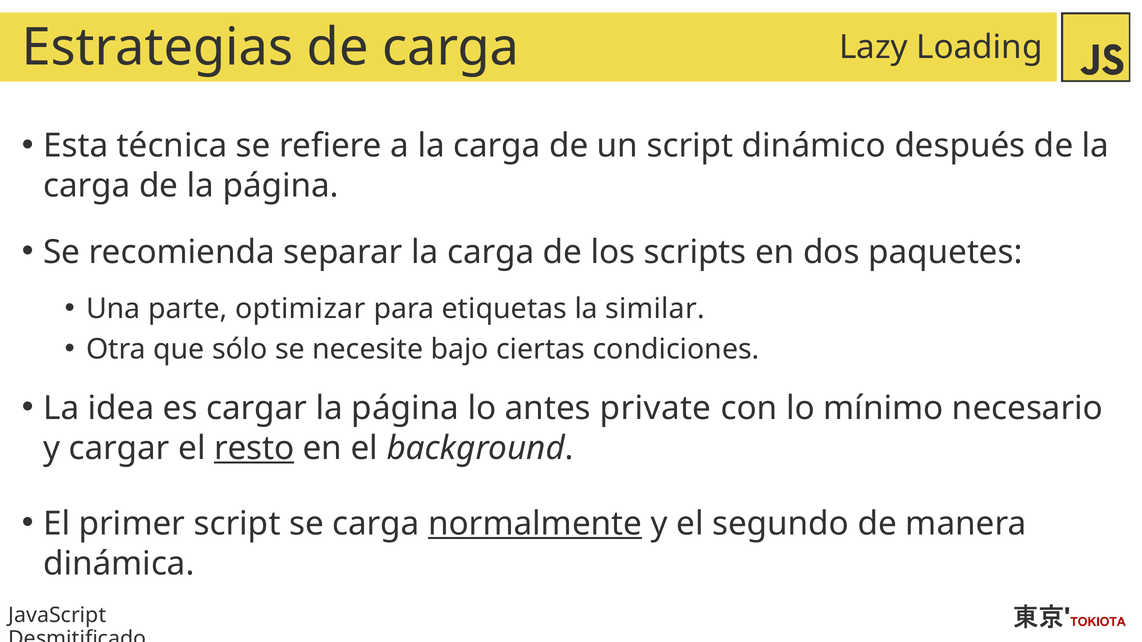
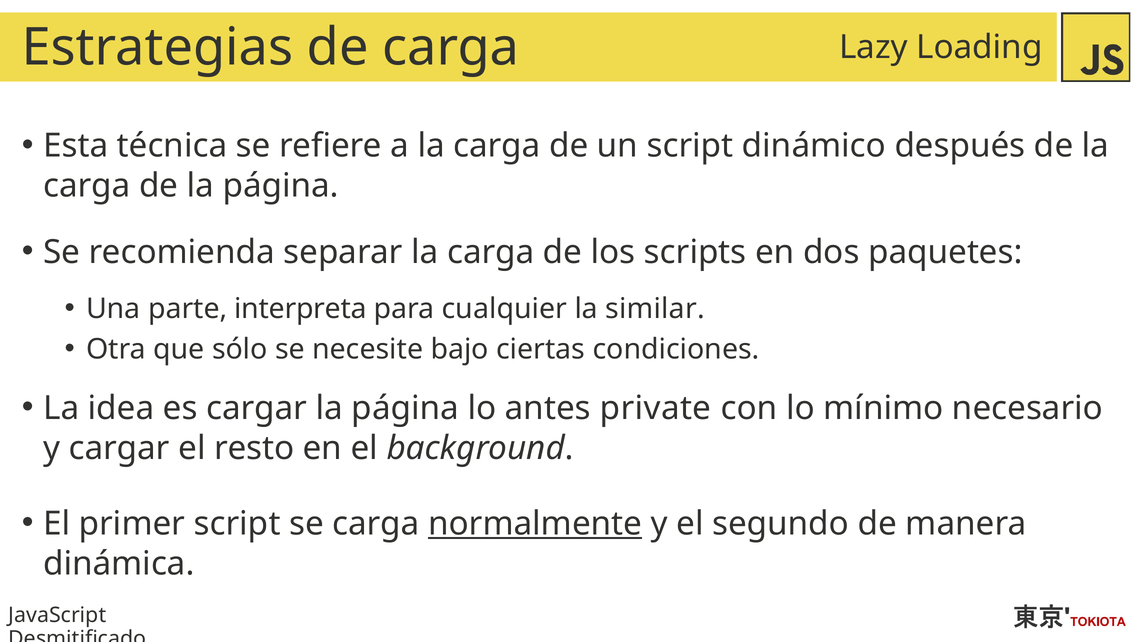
optimizar: optimizar -> interpreta (301, 309)
etiquetas: etiquetas -> cualquier (504, 309)
resto underline: present -> none (254, 448)
